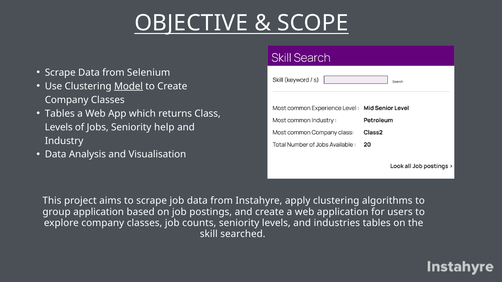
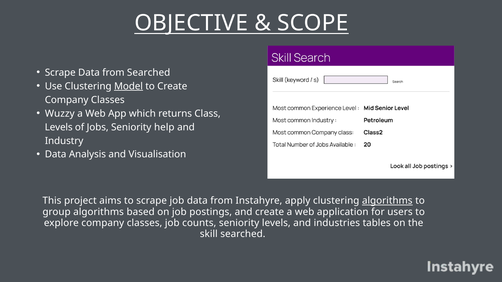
from Selenium: Selenium -> Searched (149, 73)
Tables: Tables -> Wuzzy (60, 114)
algorithms underline: none -> present (387, 201)
group application: application -> algorithms (99, 212)
